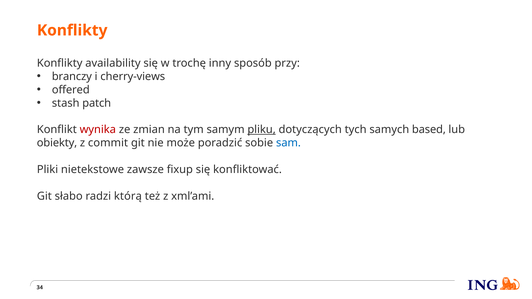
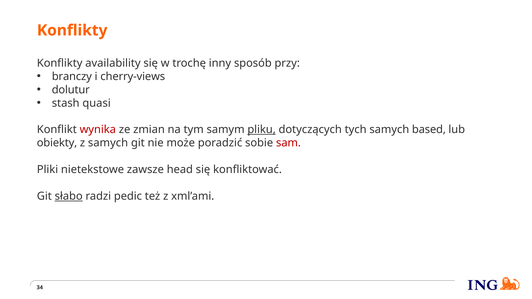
offered: offered -> dolutur (71, 90)
patch: patch -> quasi (97, 103)
z commit: commit -> samych (108, 143)
sam colour: blue -> red (288, 143)
fixup: fixup -> head (180, 170)
słabo underline: none -> present (69, 196)
którą: którą -> pedic (128, 196)
